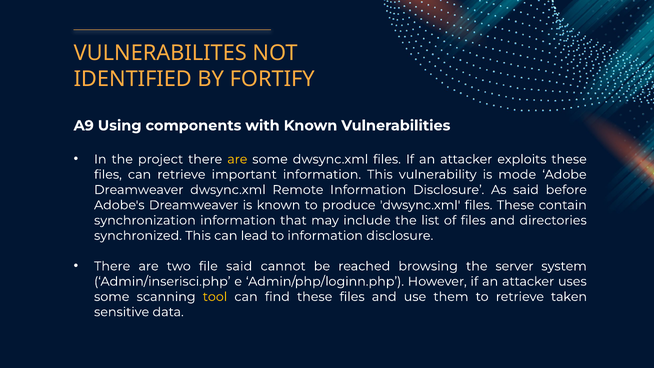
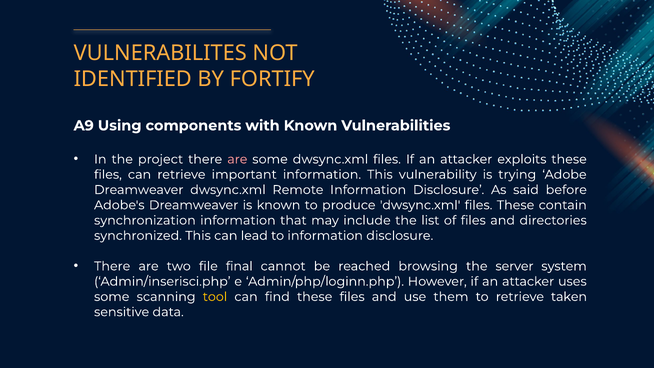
are colour: yellow -> pink (237, 159)
mode: mode -> trying (517, 174)
file said: said -> final (239, 266)
